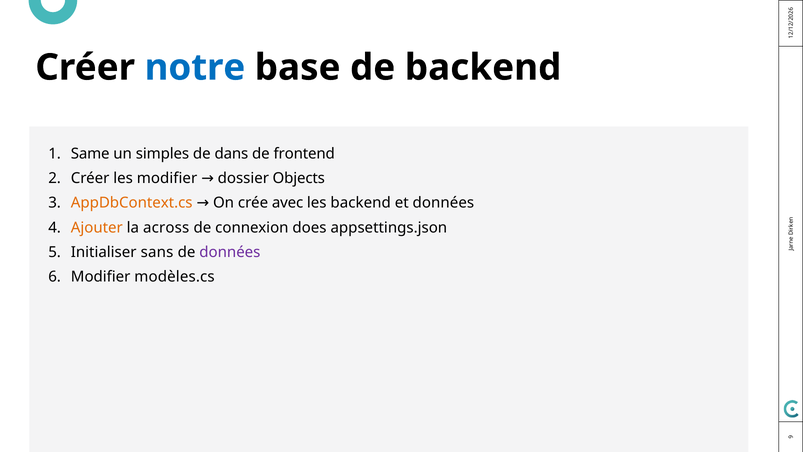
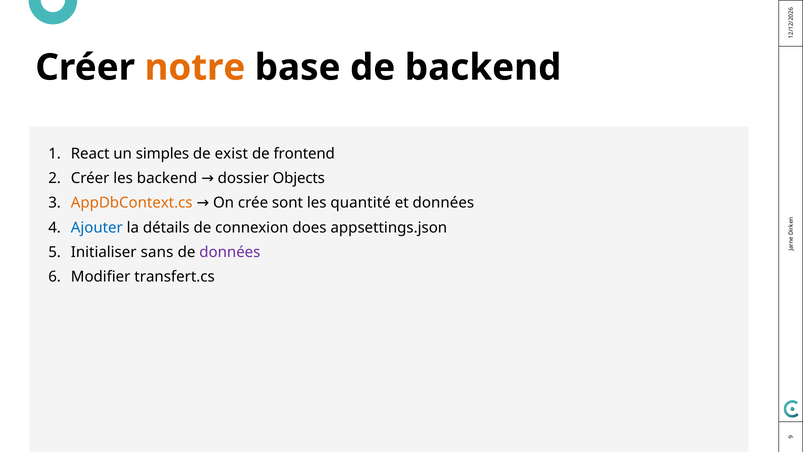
notre colour: blue -> orange (195, 67)
Same: Same -> React (90, 154)
dans: dans -> exist (231, 154)
les modifier: modifier -> backend (167, 178)
avec: avec -> sont (288, 203)
les backend: backend -> quantité (361, 203)
Ajouter colour: orange -> blue (97, 227)
across: across -> détails (166, 227)
modèles.cs: modèles.cs -> transfert.cs (175, 277)
